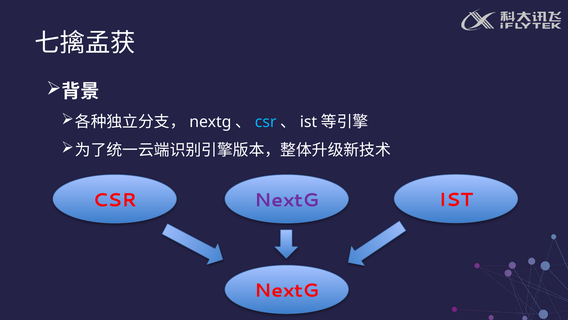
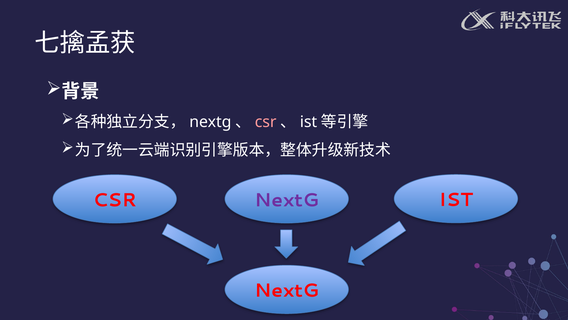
csr colour: light blue -> pink (266, 122)
